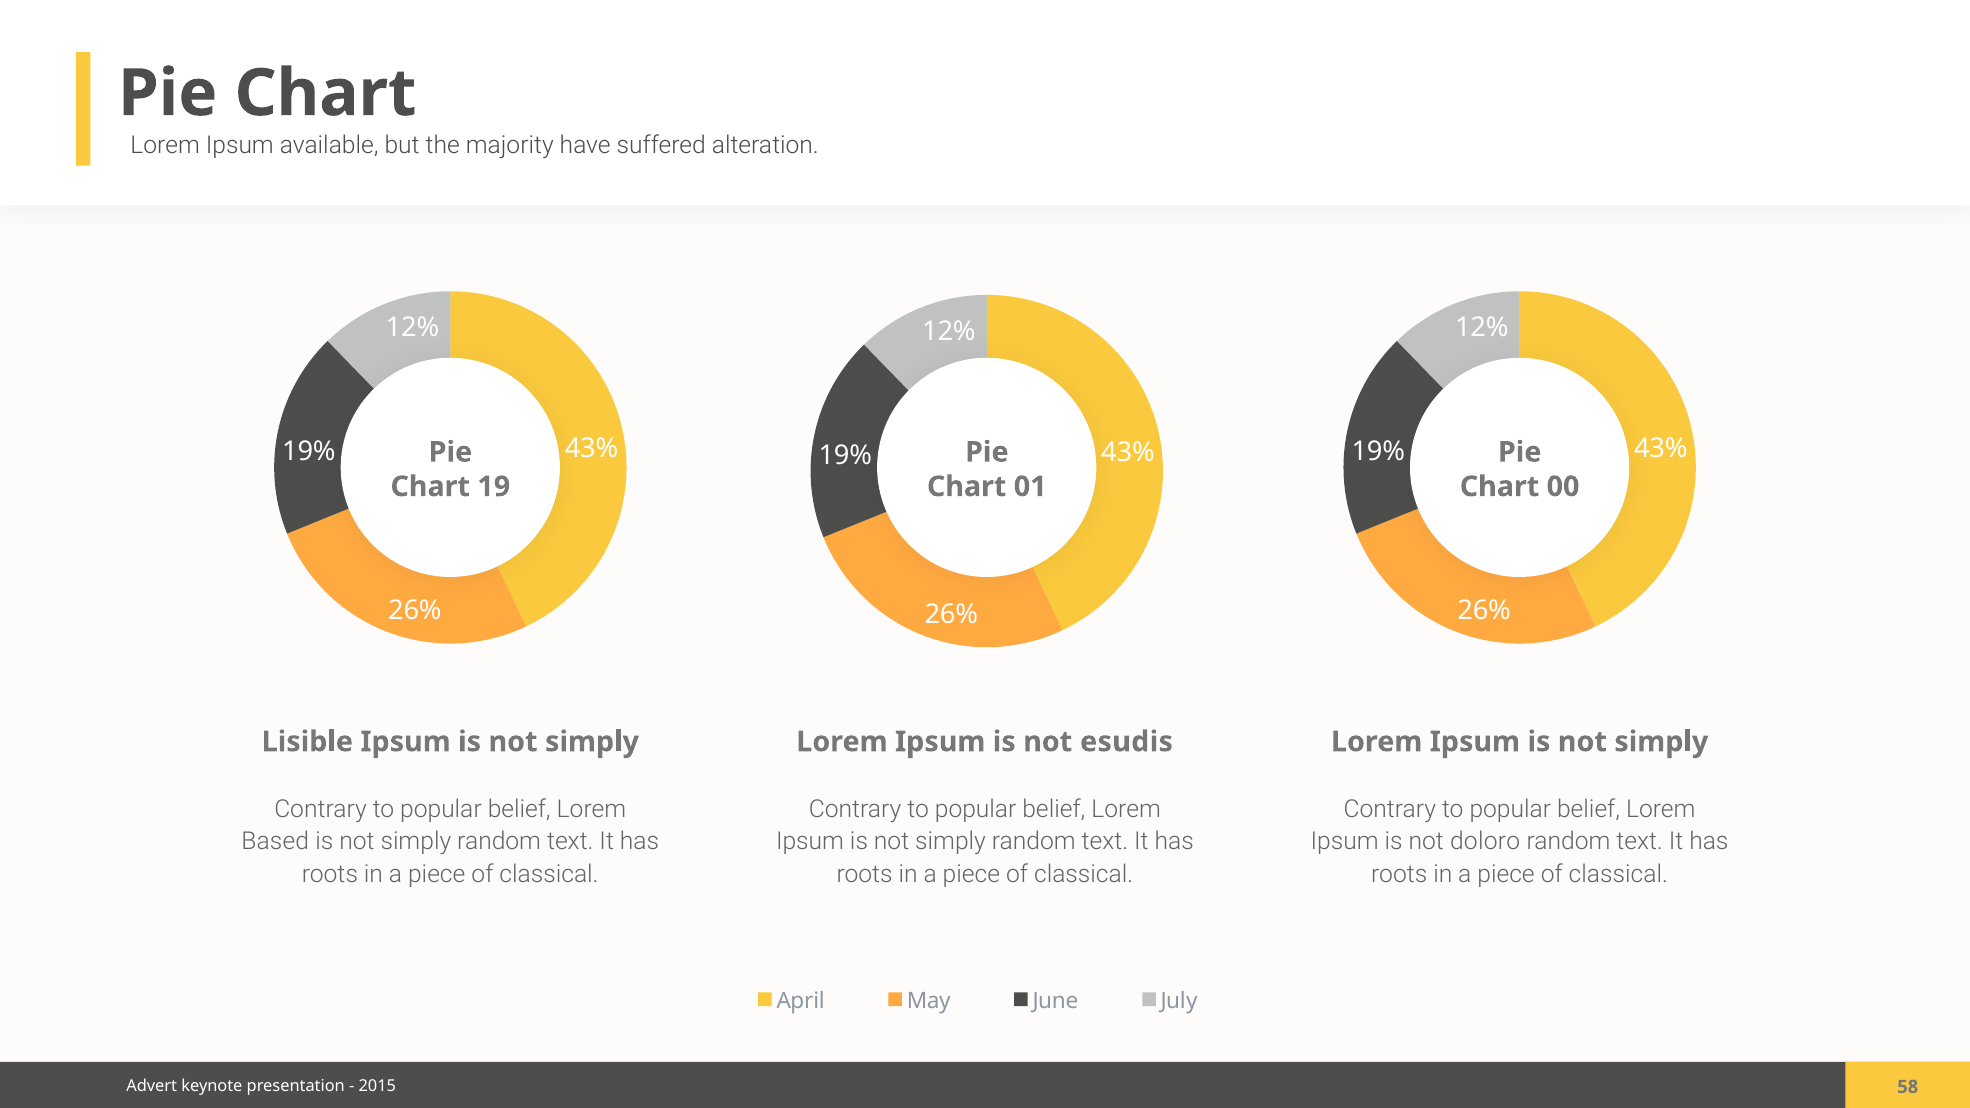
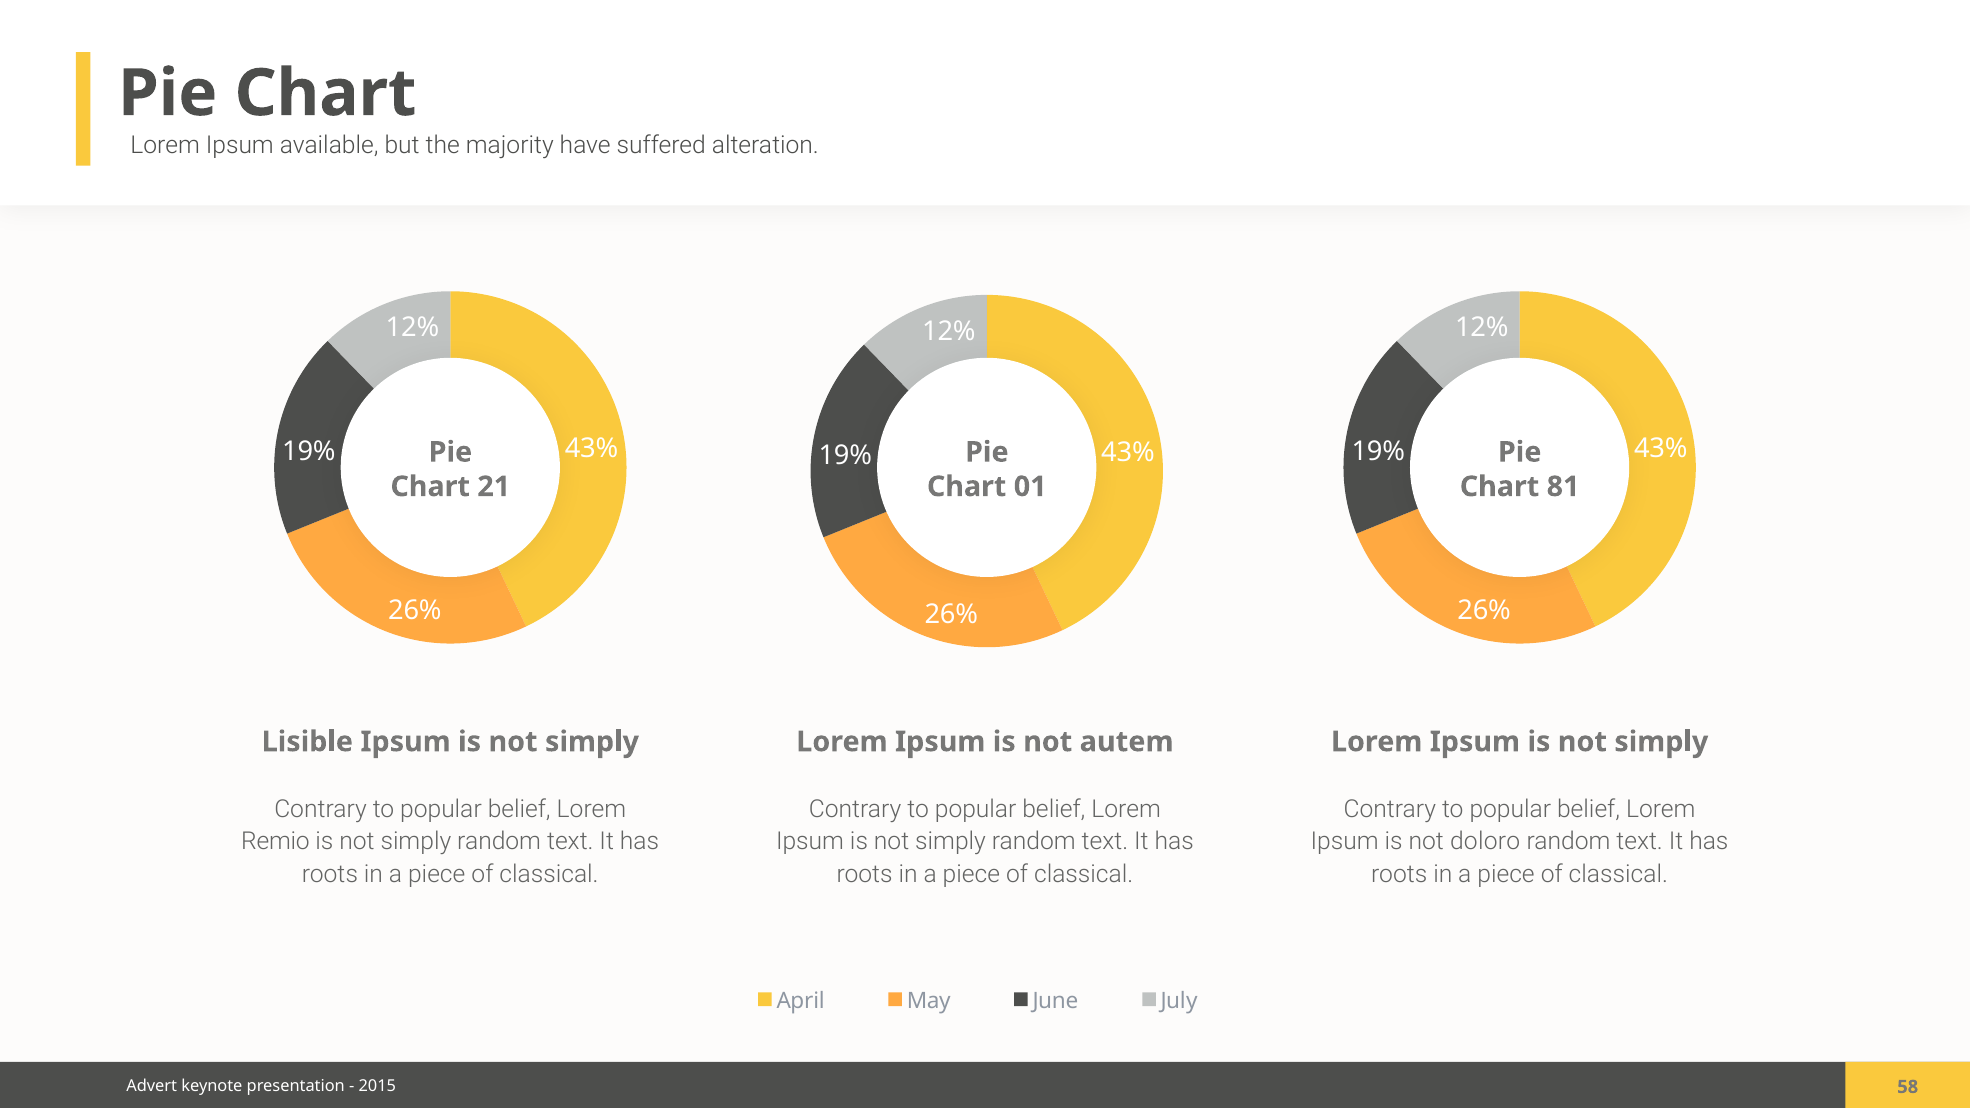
19: 19 -> 21 (494, 487)
00: 00 -> 81 (1563, 487)
esudis: esudis -> autem (1127, 742)
Based: Based -> Remio (275, 842)
